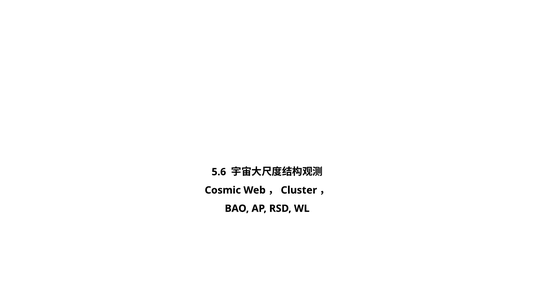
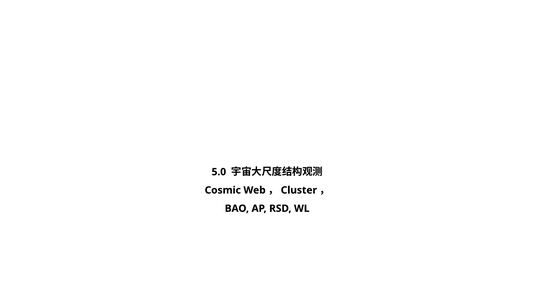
5.6: 5.6 -> 5.0 (219, 172)
